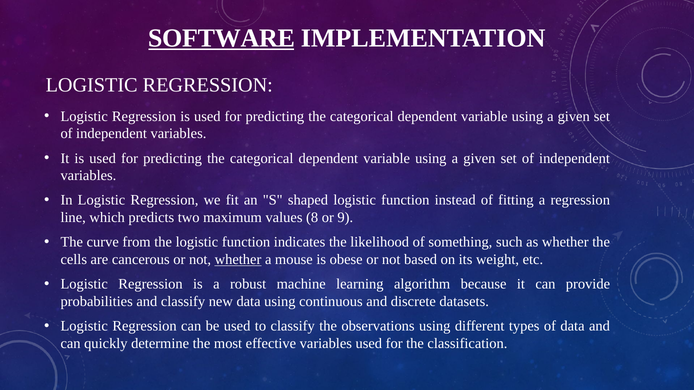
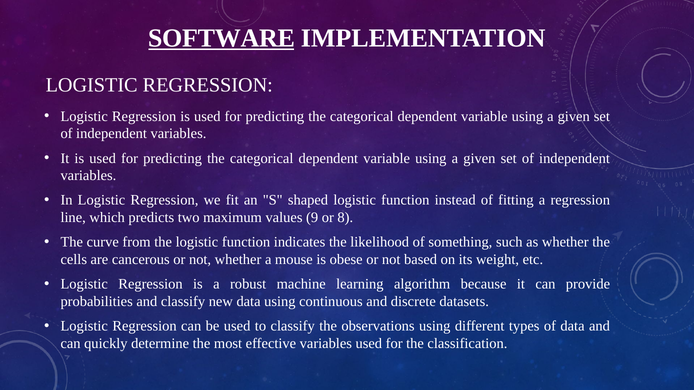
8: 8 -> 9 (312, 218)
9: 9 -> 8 (345, 218)
whether underline: present -> none (238, 260)
